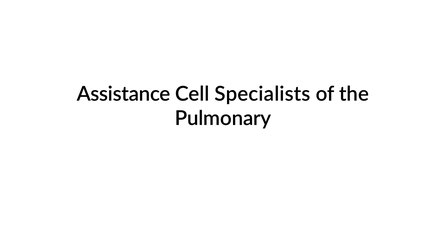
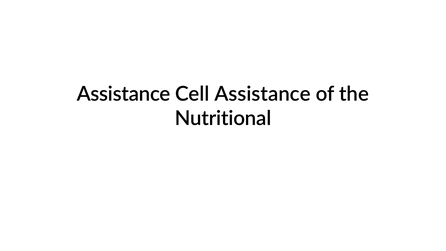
Cell Specialists: Specialists -> Assistance (263, 94)
Pulmonary: Pulmonary -> Nutritional (223, 119)
